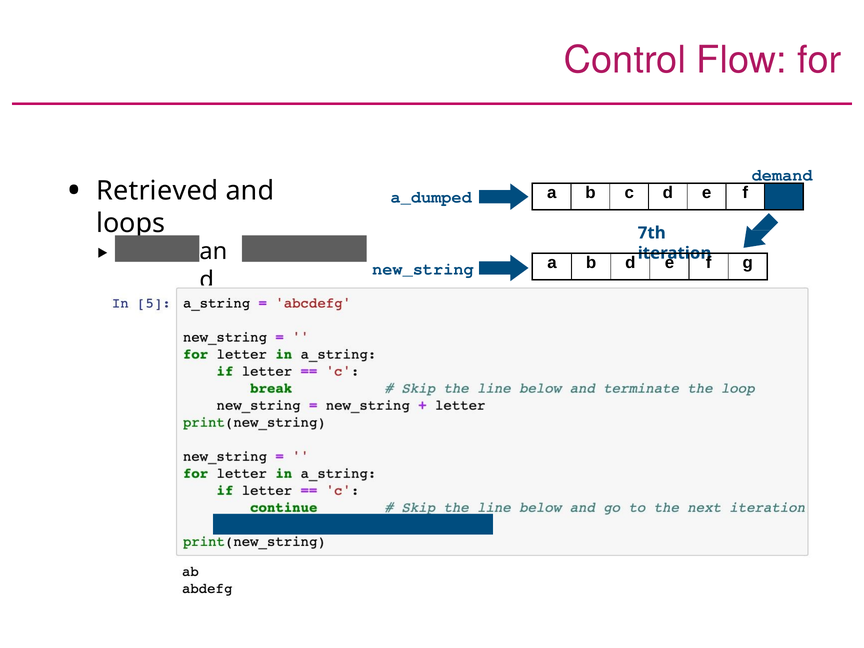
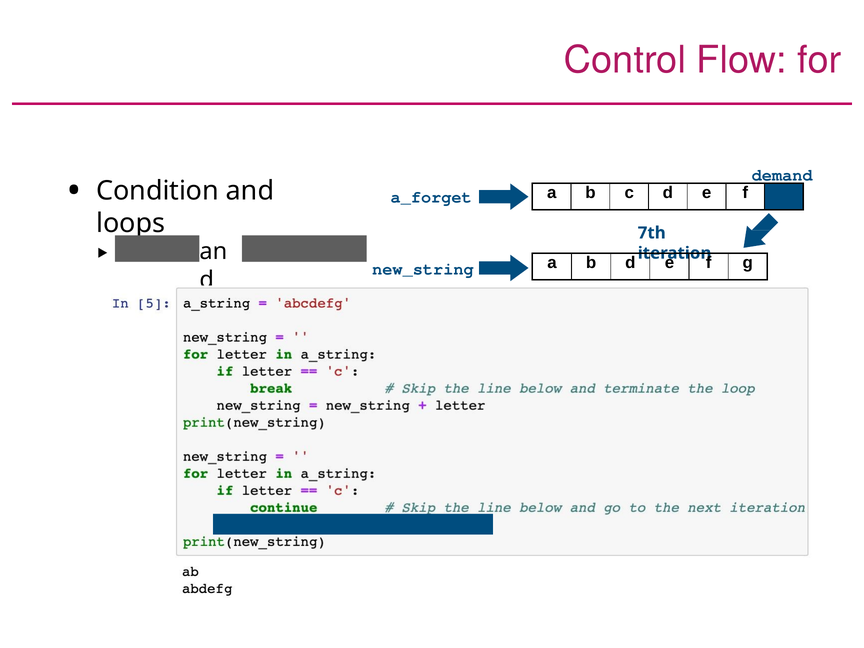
Retrieved: Retrieved -> Condition (158, 191)
a_dumped: a_dumped -> a_forget (431, 197)
